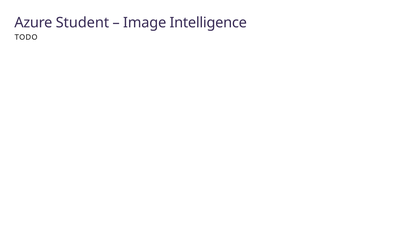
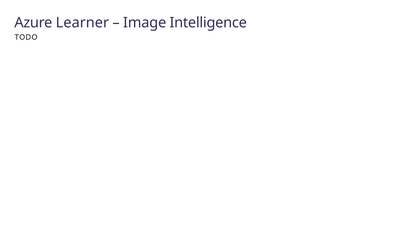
Student: Student -> Learner (82, 23)
